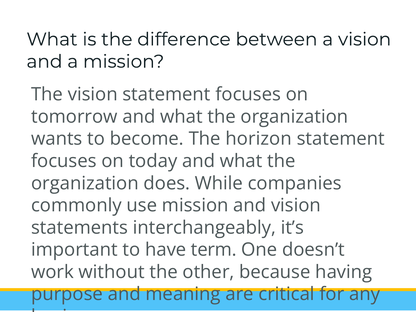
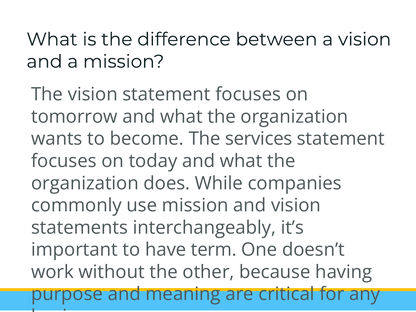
horizon: horizon -> services (259, 139)
